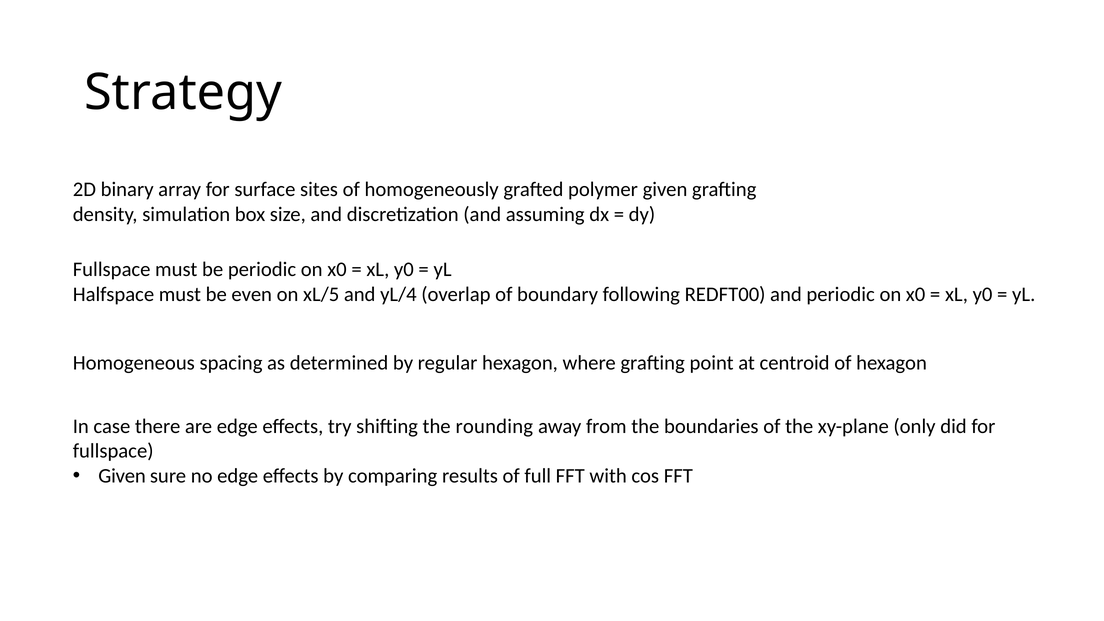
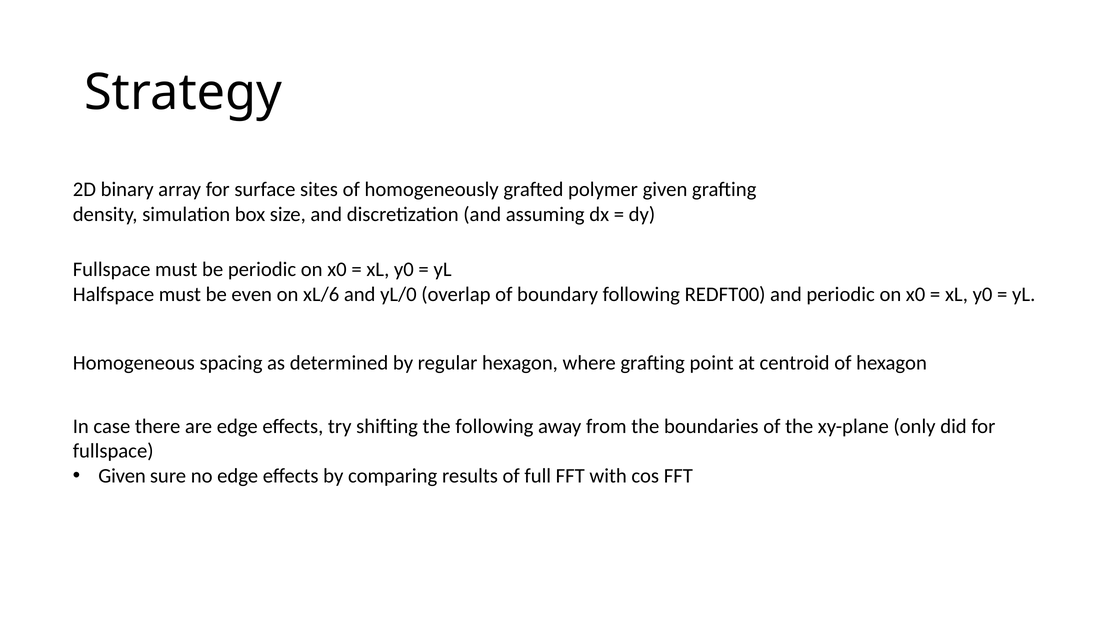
xL/5: xL/5 -> xL/6 (321, 294)
yL/4: yL/4 -> yL/0 (398, 294)
the rounding: rounding -> following (494, 426)
